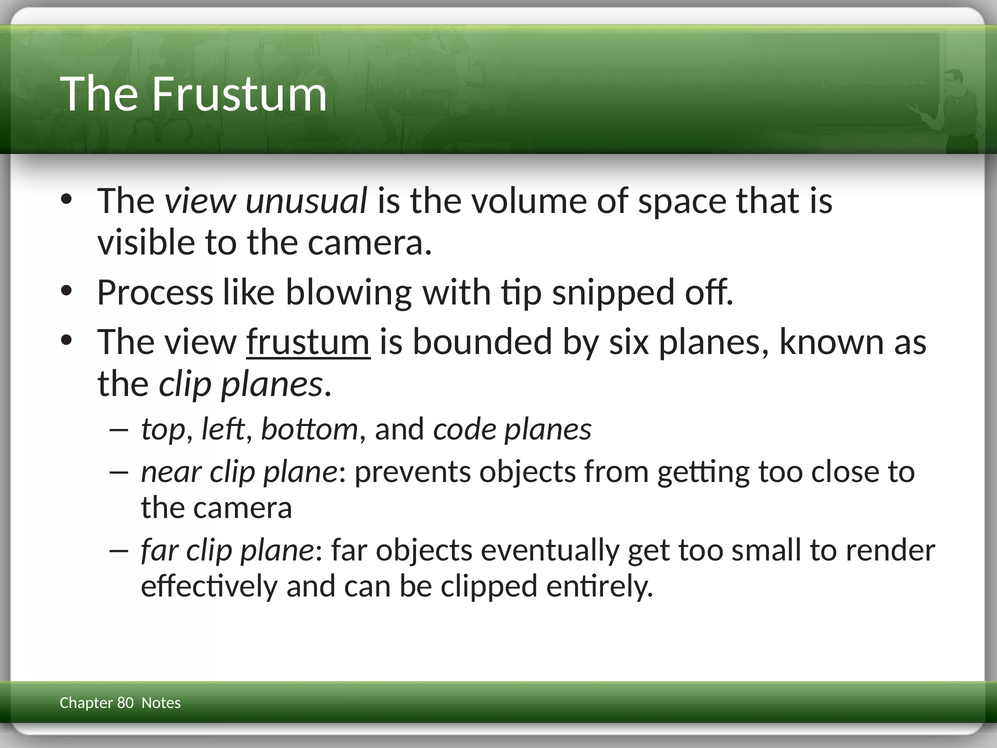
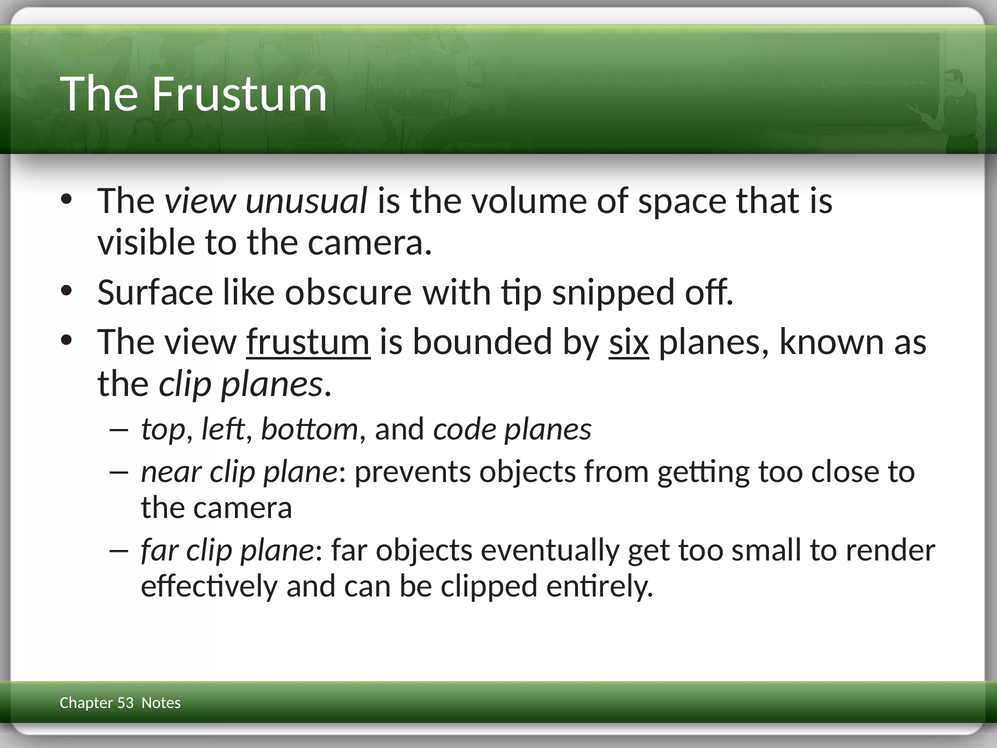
Process: Process -> Surface (156, 292)
blowing: blowing -> obscure (349, 292)
six underline: none -> present (629, 341)
80: 80 -> 53 (125, 702)
